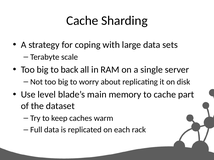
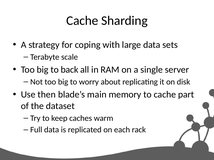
level: level -> then (47, 95)
